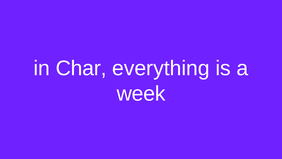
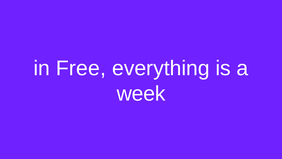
Char: Char -> Free (81, 68)
